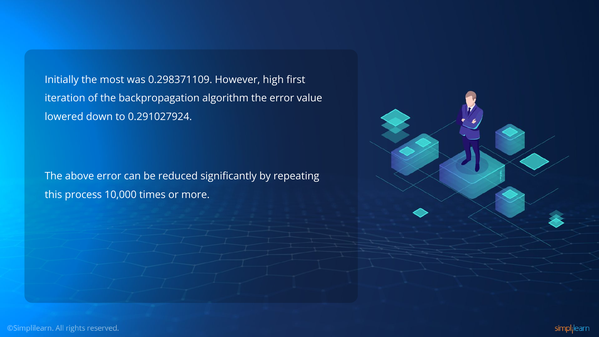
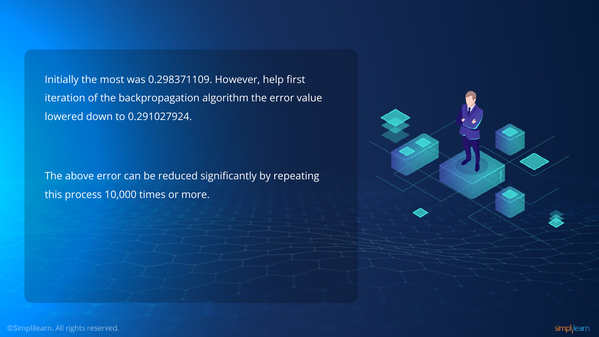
high: high -> help (273, 80)
